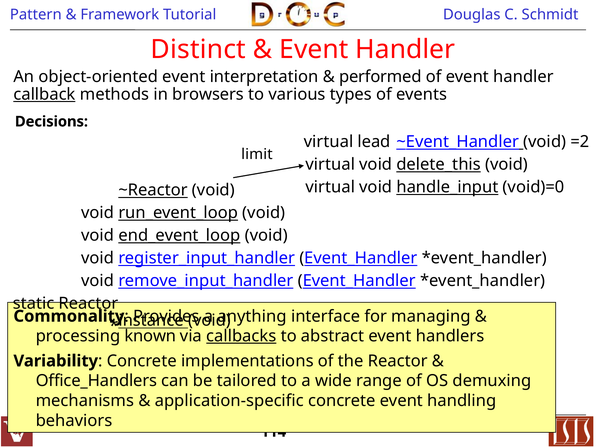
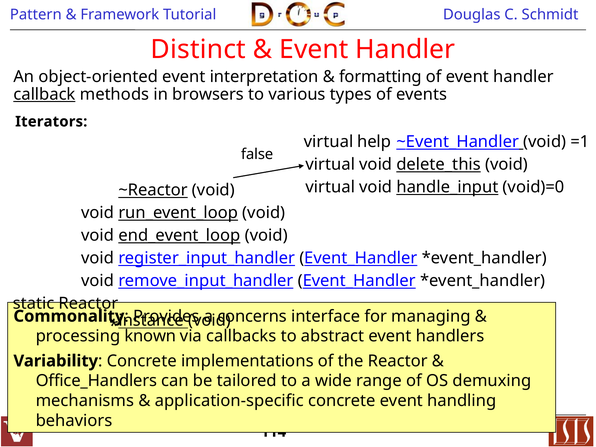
performed: performed -> formatting (380, 77)
Decisions: Decisions -> Iterators (51, 122)
lead: lead -> help (374, 142)
=2: =2 -> =1 (580, 142)
limit: limit -> false (257, 154)
anything: anything -> concerns (252, 316)
callbacks underline: present -> none (241, 336)
